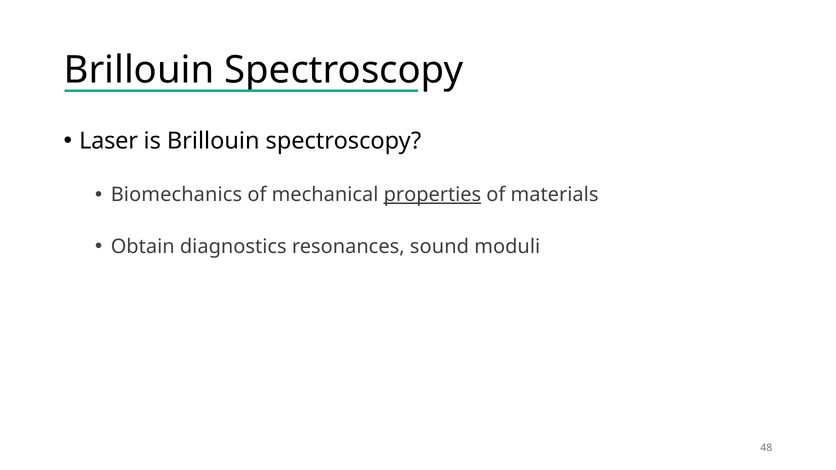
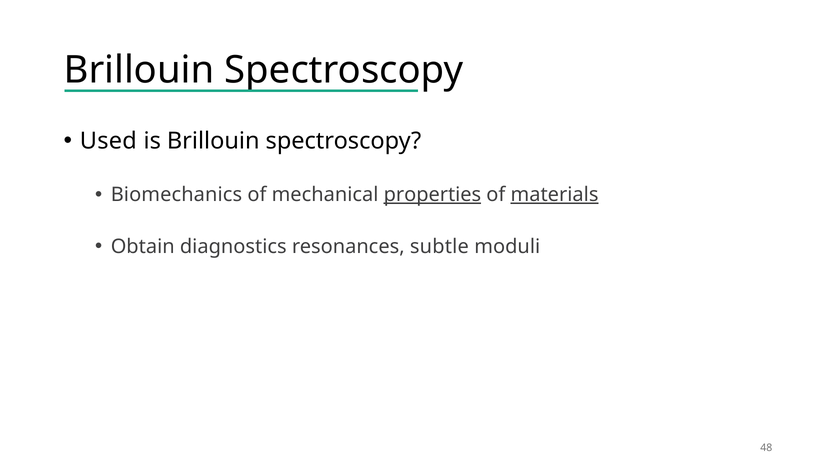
Laser: Laser -> Used (108, 141)
materials underline: none -> present (555, 195)
sound: sound -> subtle (439, 247)
